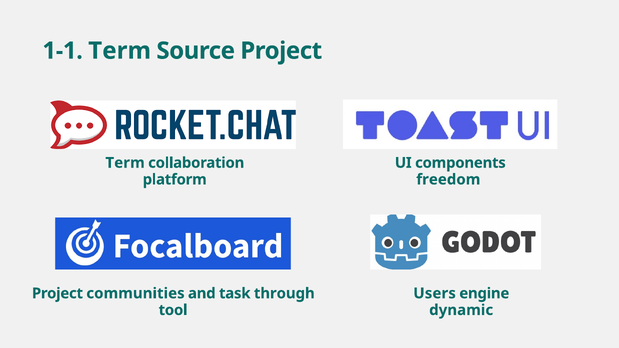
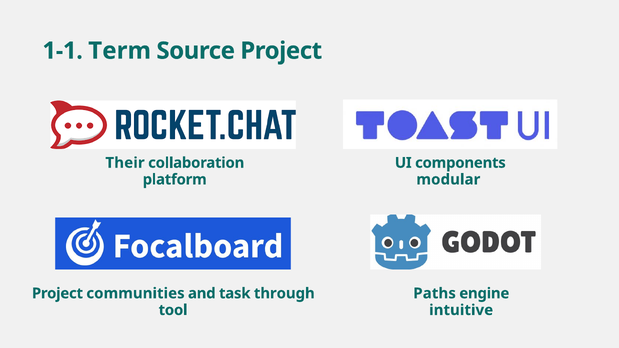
Term: Term -> Their (125, 163)
freedom: freedom -> modular (448, 180)
Users: Users -> Paths (435, 294)
dynamic: dynamic -> intuitive (461, 310)
